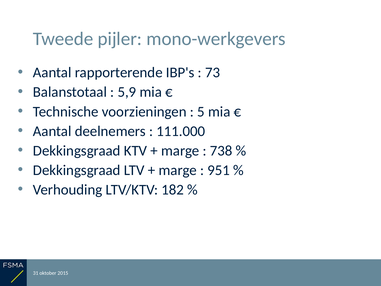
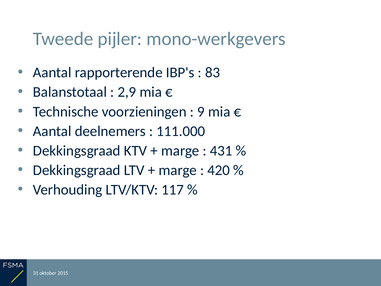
73: 73 -> 83 (213, 73)
5,9: 5,9 -> 2,9 (127, 92)
5: 5 -> 9 (201, 112)
738: 738 -> 431 (221, 150)
951: 951 -> 420 (219, 170)
182: 182 -> 117 (173, 189)
